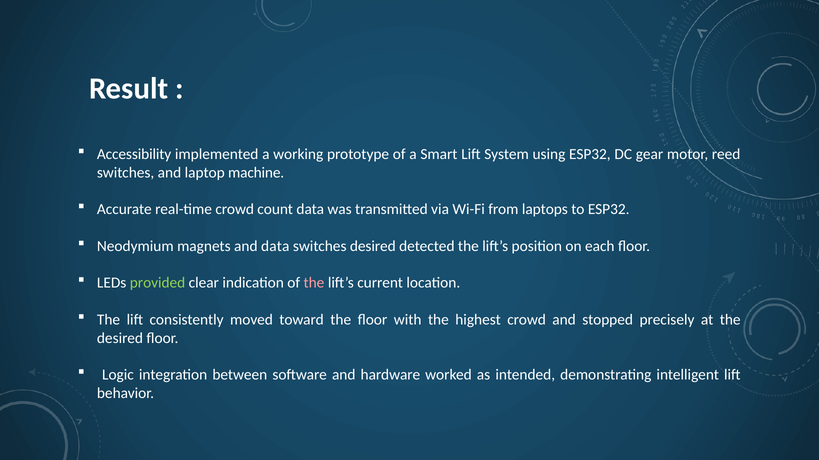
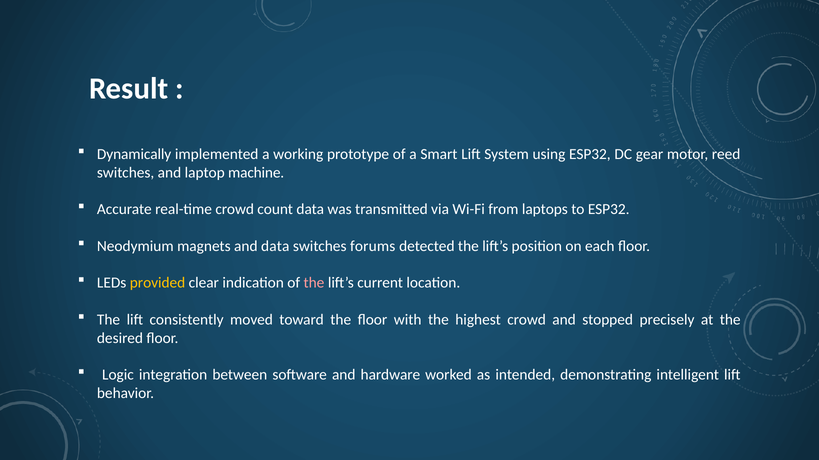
Accessibility: Accessibility -> Dynamically (134, 154)
switches desired: desired -> forums (373, 246)
provided colour: light green -> yellow (158, 283)
